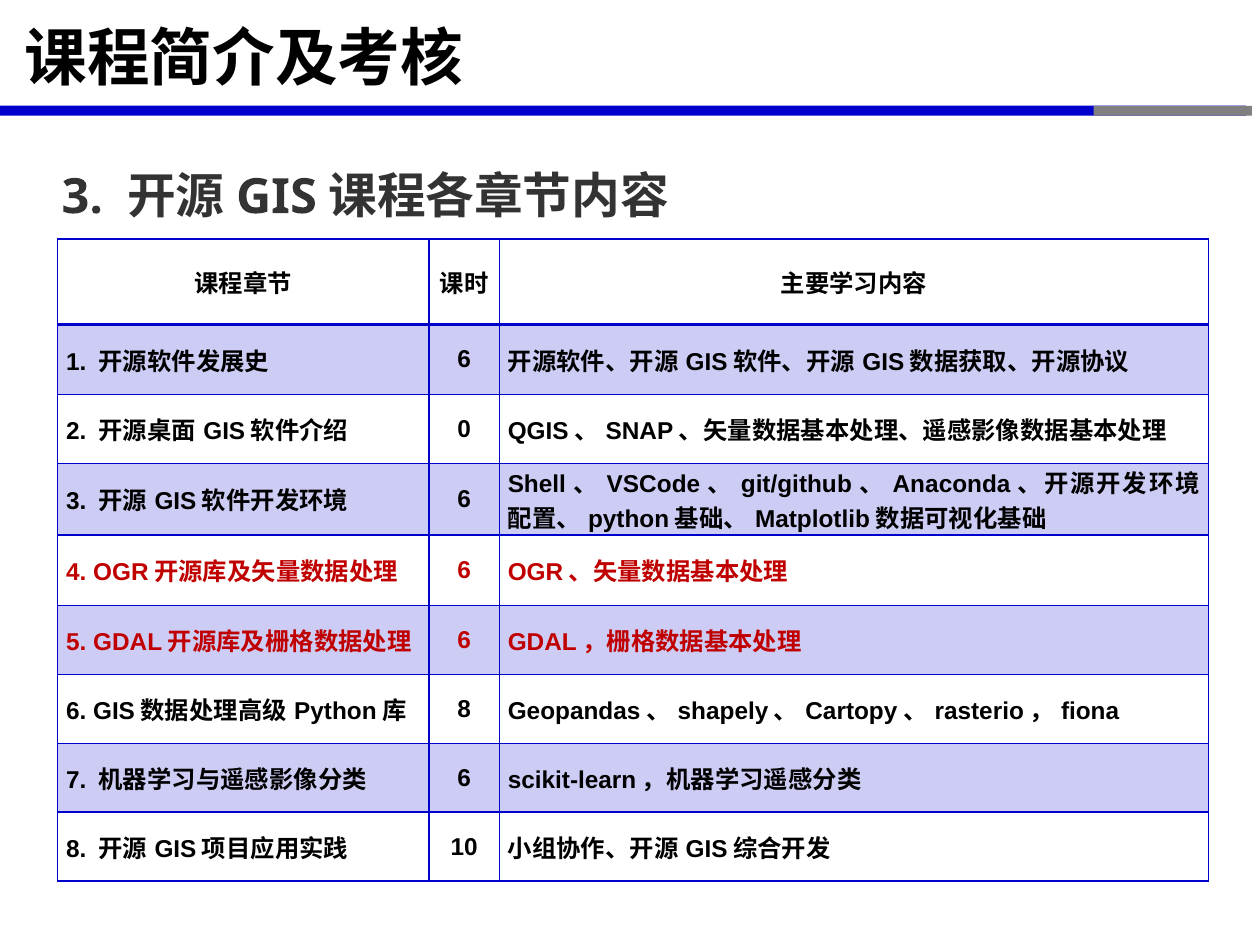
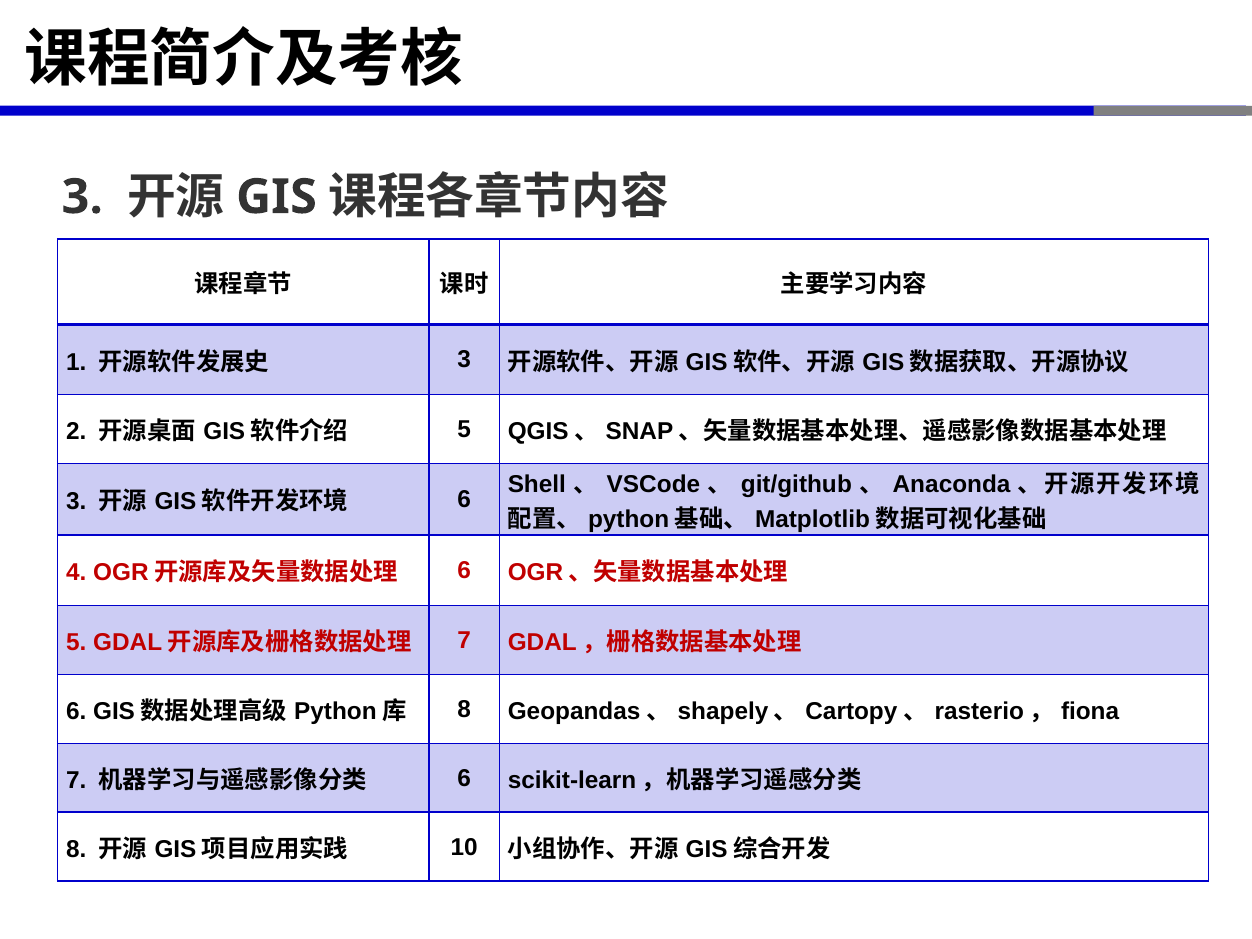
6: 6 -> 3 (464, 360)
0: 0 -> 5 (464, 430)
6: 6 -> 7 (464, 640)
